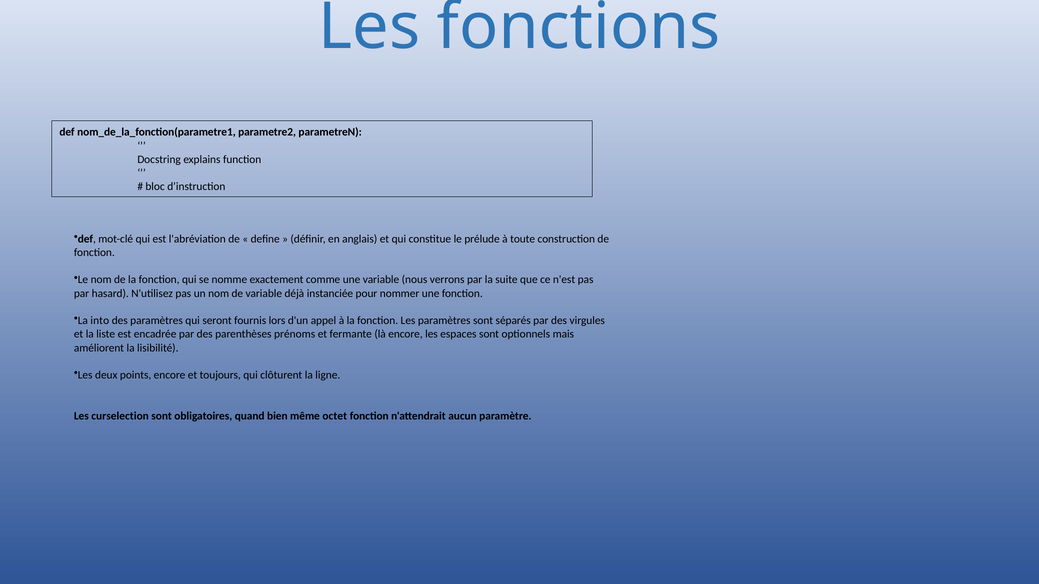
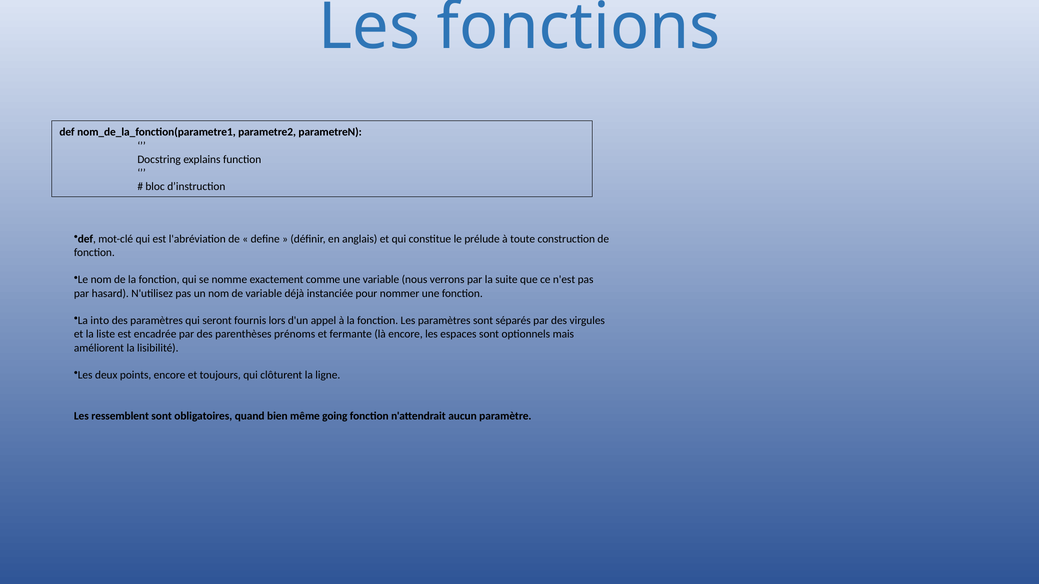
curselection: curselection -> ressemblent (120, 416)
octet: octet -> going (335, 416)
